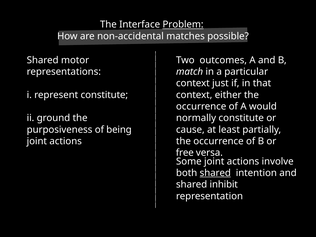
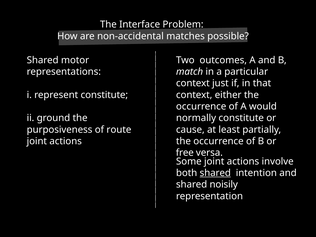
Problem underline: present -> none (183, 25)
being: being -> route (119, 130)
inhibit: inhibit -> noisily (224, 185)
